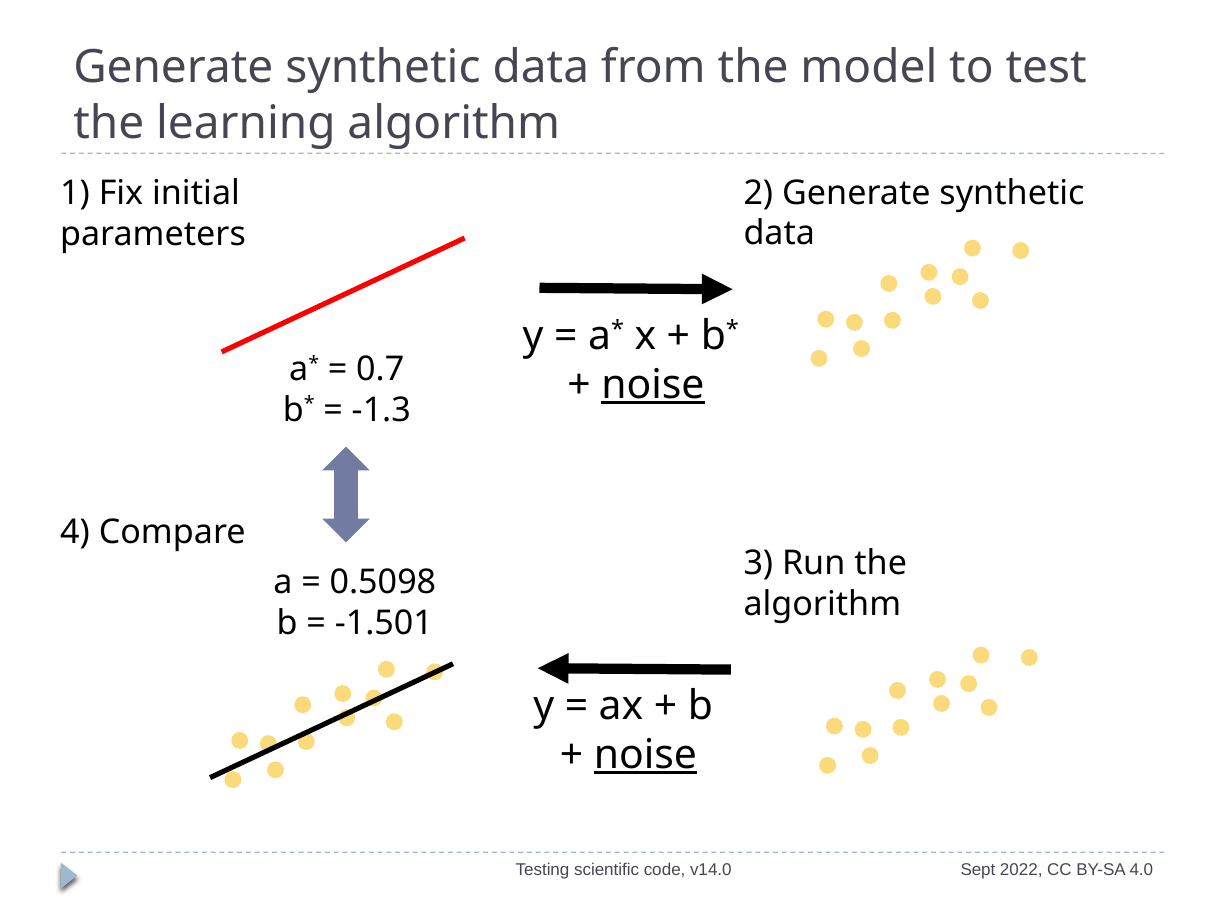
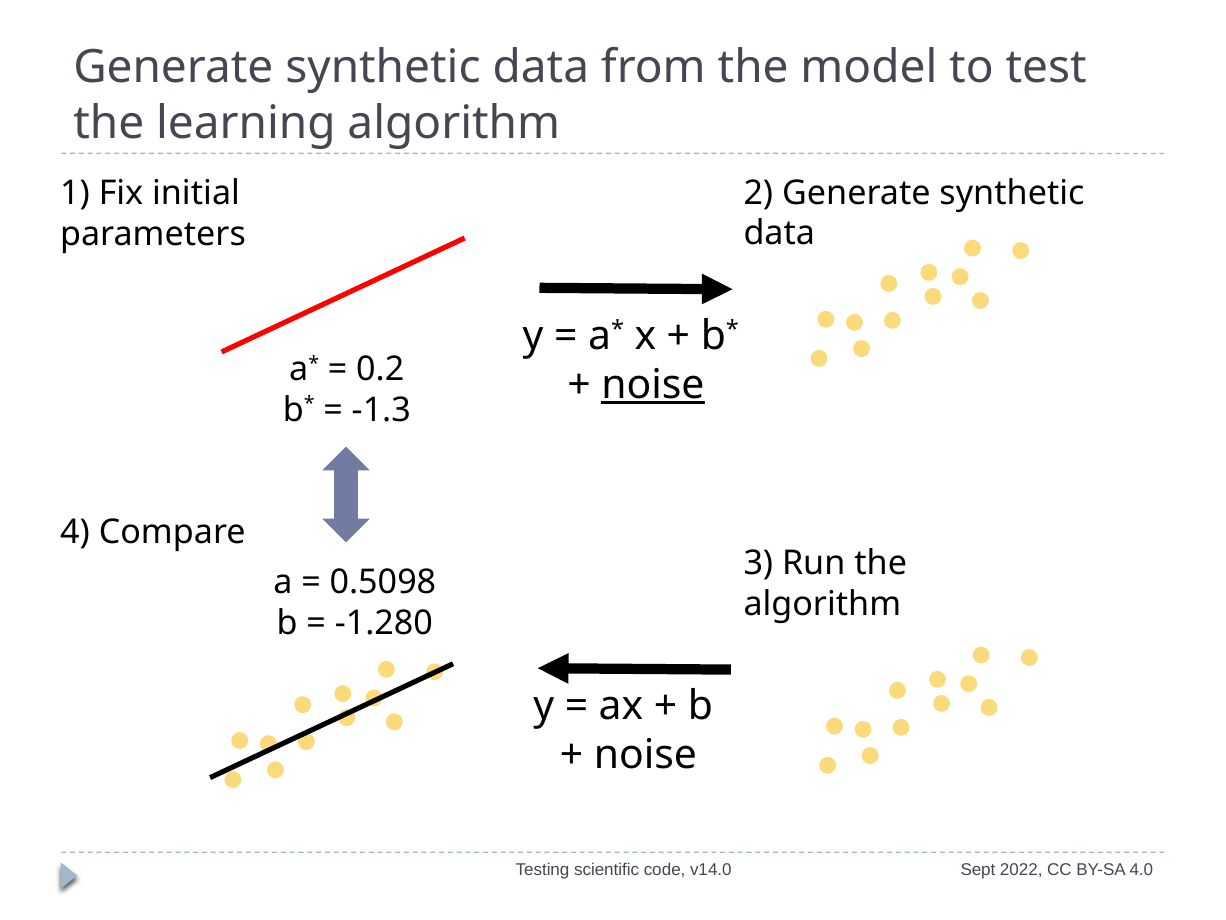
0.7: 0.7 -> 0.2 (380, 369)
-1.501: -1.501 -> -1.280 (384, 623)
noise underline: present -> none (645, 754)
